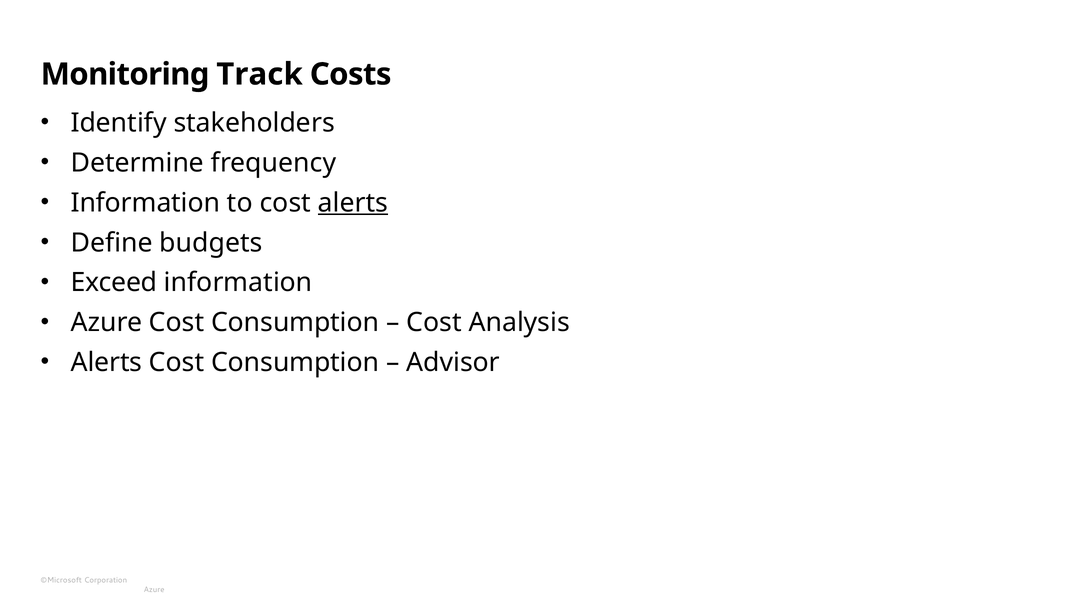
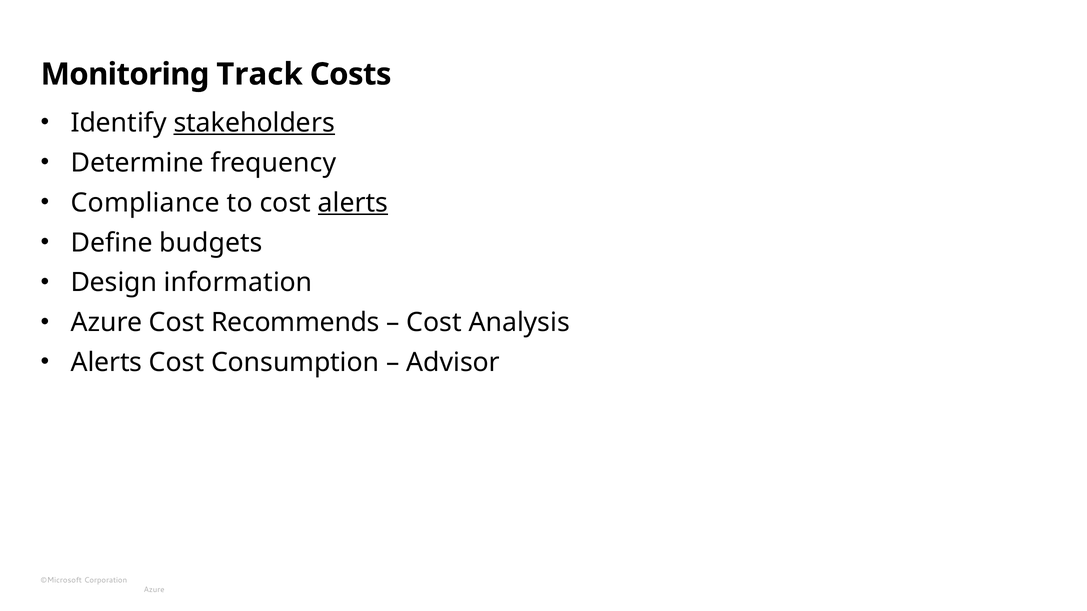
stakeholders underline: none -> present (254, 123)
Information: Information -> Compliance (145, 203)
Exceed: Exceed -> Design (114, 283)
Azure Cost Consumption: Consumption -> Recommends (295, 323)
